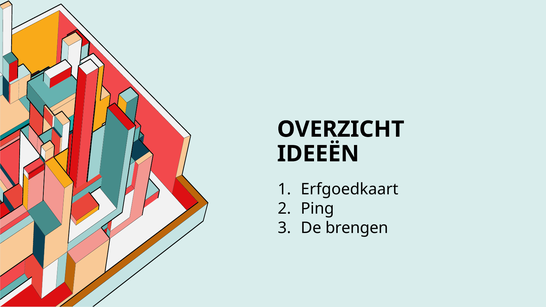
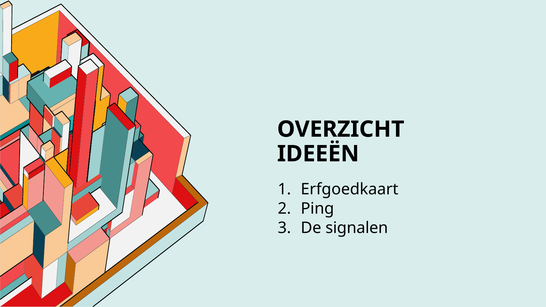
brengen: brengen -> signalen (357, 228)
